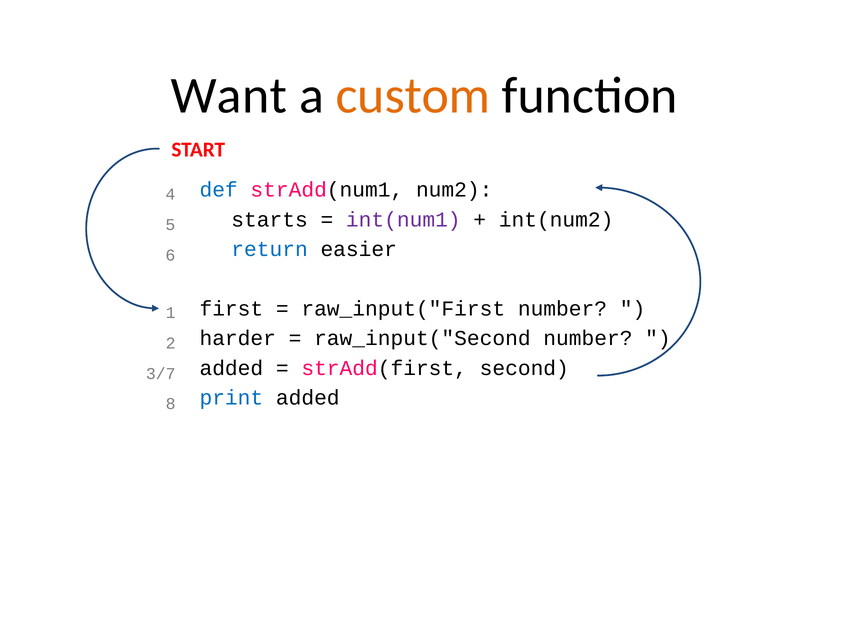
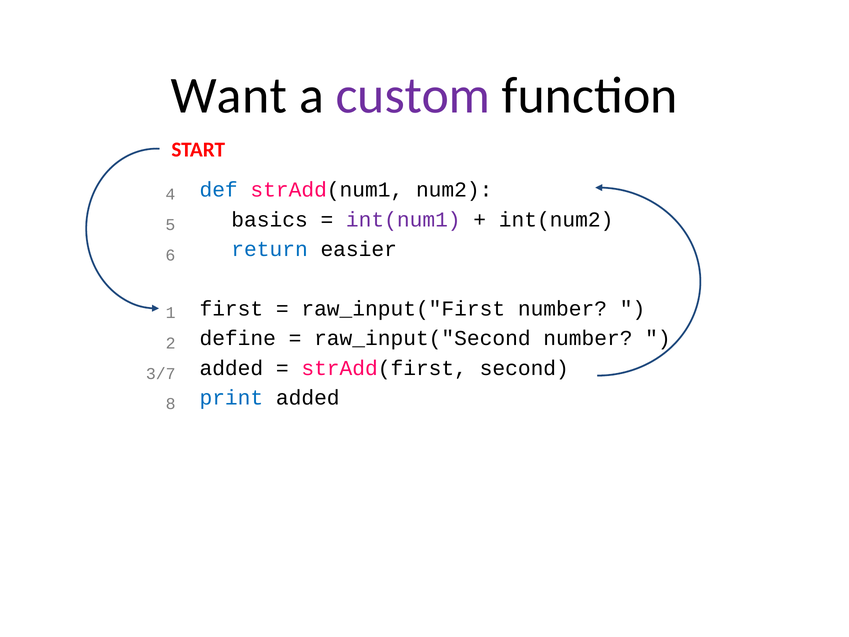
custom colour: orange -> purple (413, 96)
starts: starts -> basics (270, 219)
harder: harder -> define (238, 338)
